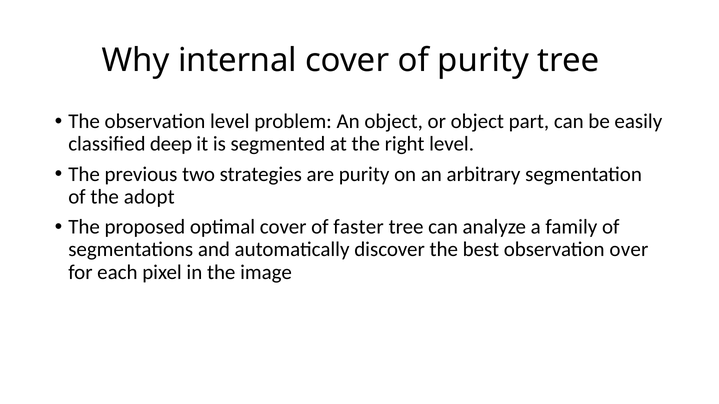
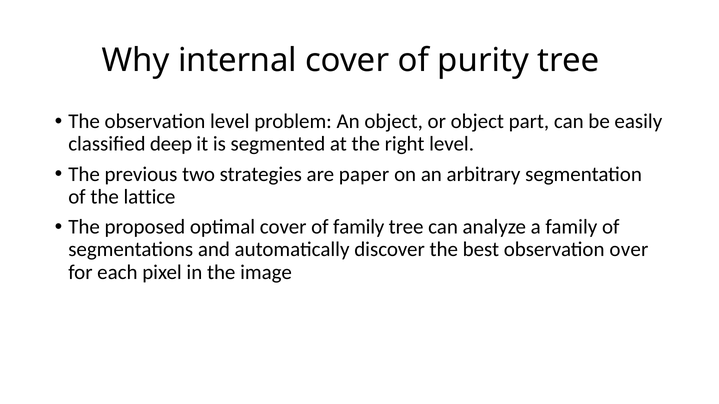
are purity: purity -> paper (364, 174)
adopt: adopt -> lattice (149, 197)
of faster: faster -> family (359, 227)
